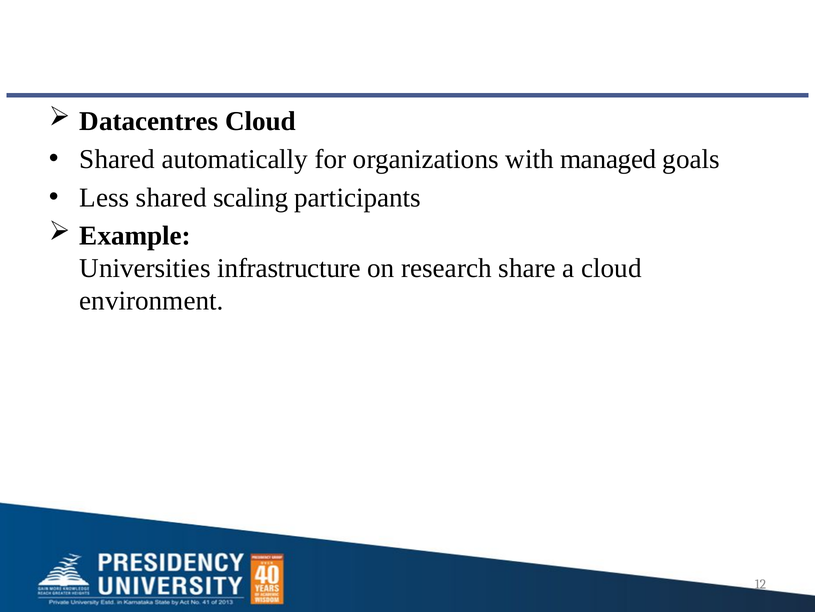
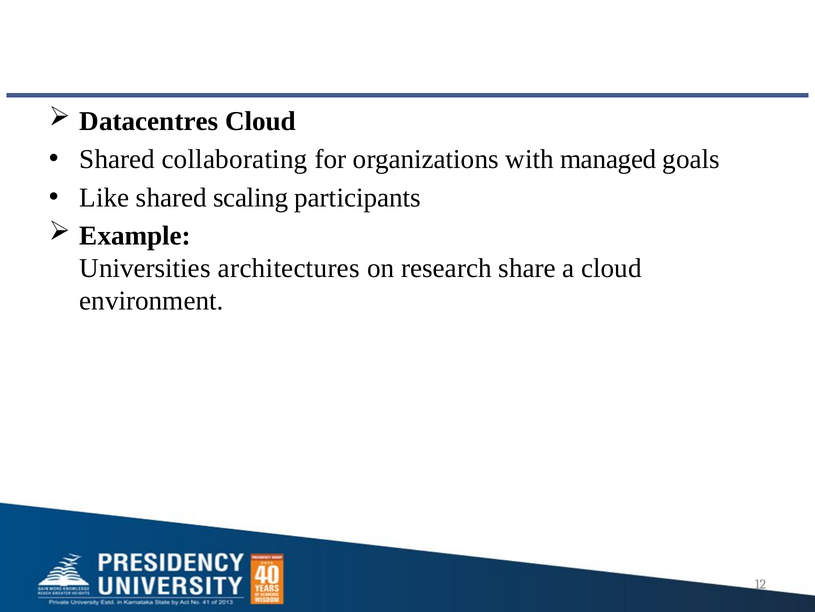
automatically: automatically -> collaborating (235, 159)
Less: Less -> Like (104, 197)
infrastructure: infrastructure -> architectures (289, 268)
